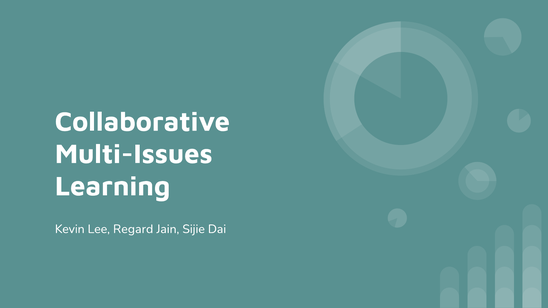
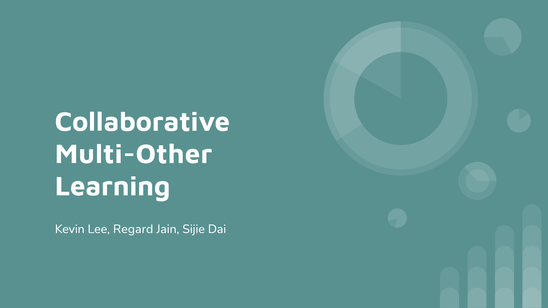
Multi-Issues: Multi-Issues -> Multi-Other (134, 154)
